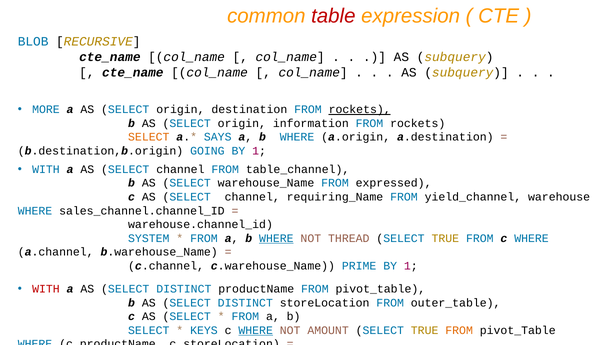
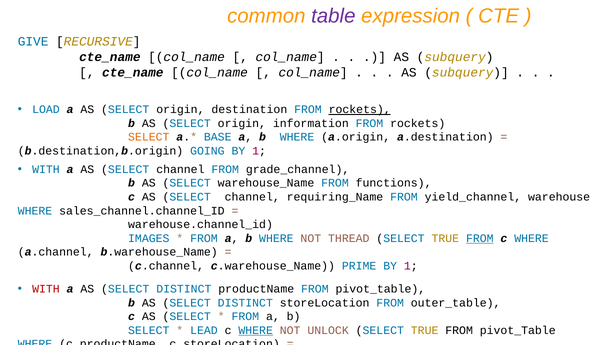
table colour: red -> purple (333, 16)
BLOB: BLOB -> GIVE (33, 42)
MORE: MORE -> LOAD (46, 109)
SAYS: SAYS -> BASE (218, 137)
table_channel: table_channel -> grade_channel (298, 169)
expressed: expressed -> functions (394, 183)
SYSTEM: SYSTEM -> IMAGES (149, 238)
WHERE underline: present -> none (276, 238)
FROM underline: none -> present (480, 238)
KEYS: KEYS -> LEAD (204, 330)
AMOUNT: AMOUNT -> UNLOCK (328, 330)
FROM colour: orange -> black (459, 330)
